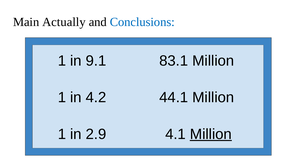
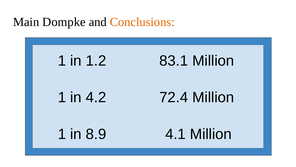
Actually: Actually -> Dompke (64, 22)
Conclusions colour: blue -> orange (142, 22)
9.1: 9.1 -> 1.2 (96, 61)
44.1: 44.1 -> 72.4 (174, 97)
2.9: 2.9 -> 8.9 (96, 134)
Million underline: present -> none (211, 134)
